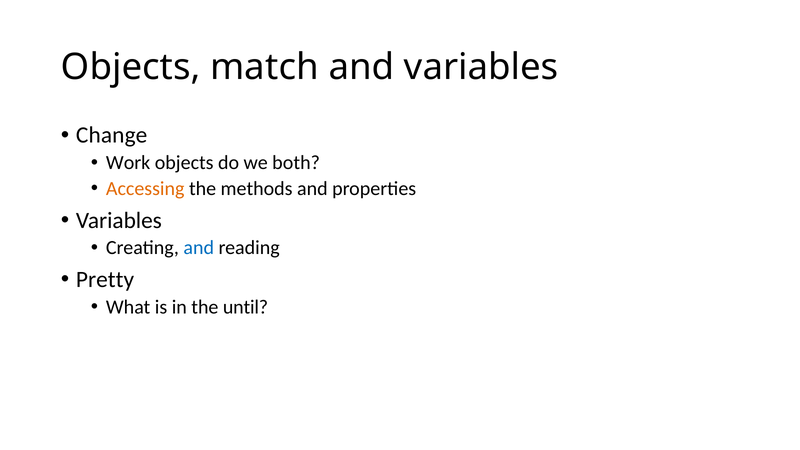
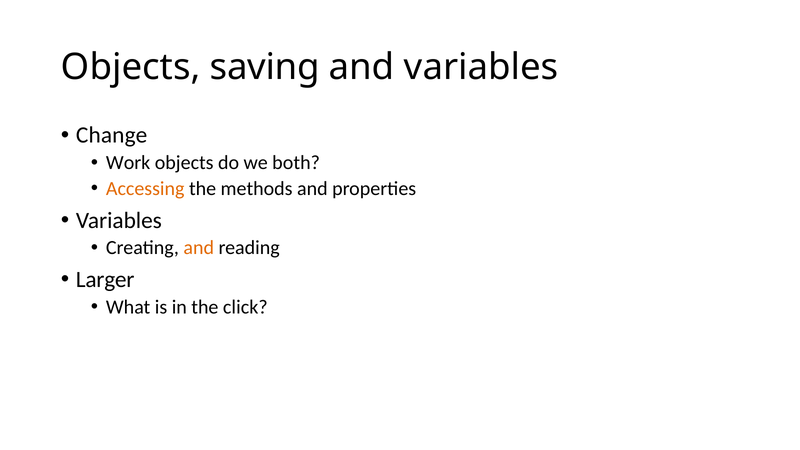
match: match -> saving (265, 67)
and colour: blue -> orange (199, 248)
Pretty: Pretty -> Larger (105, 280)
until: until -> click (245, 307)
